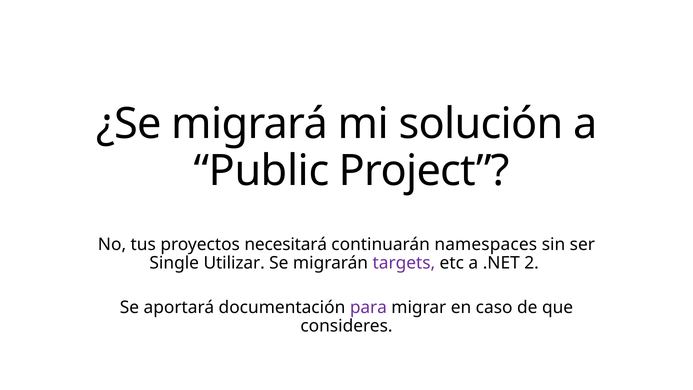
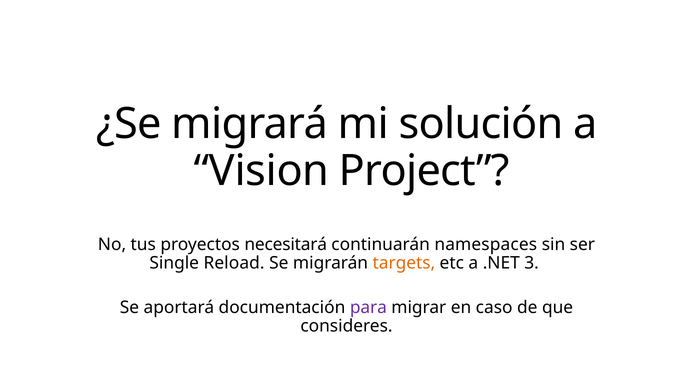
Public: Public -> Vision (261, 171)
Utilizar: Utilizar -> Reload (234, 263)
targets colour: purple -> orange (404, 263)
2: 2 -> 3 (532, 263)
